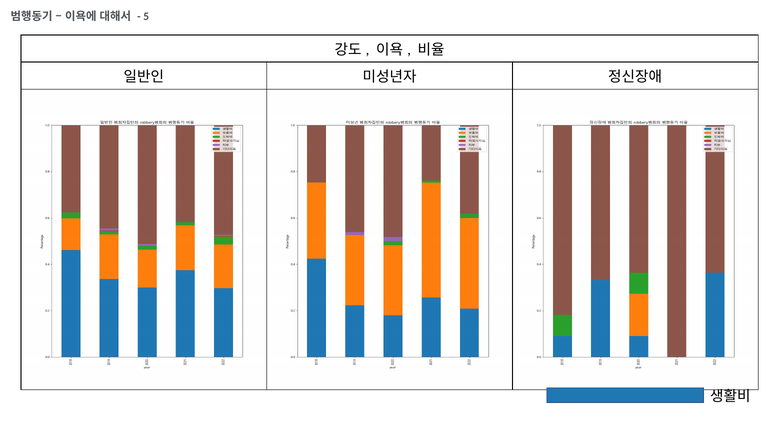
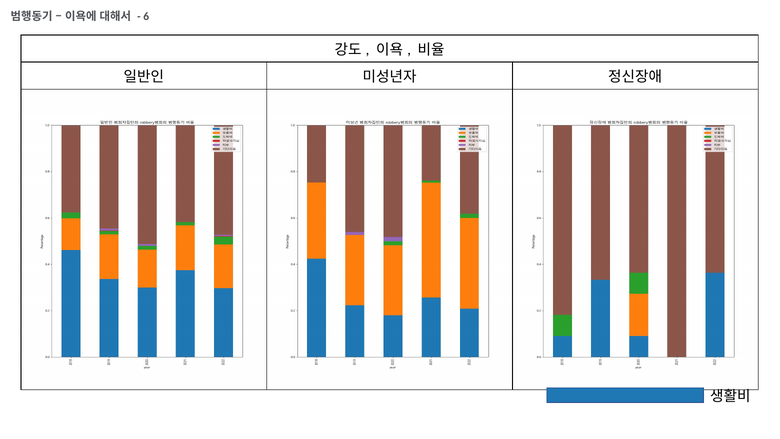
5: 5 -> 6 (146, 16)
